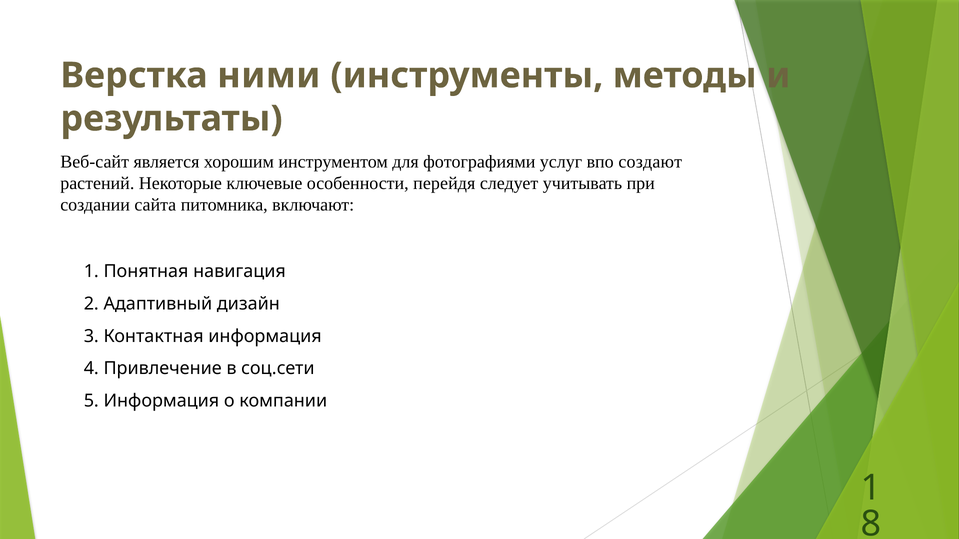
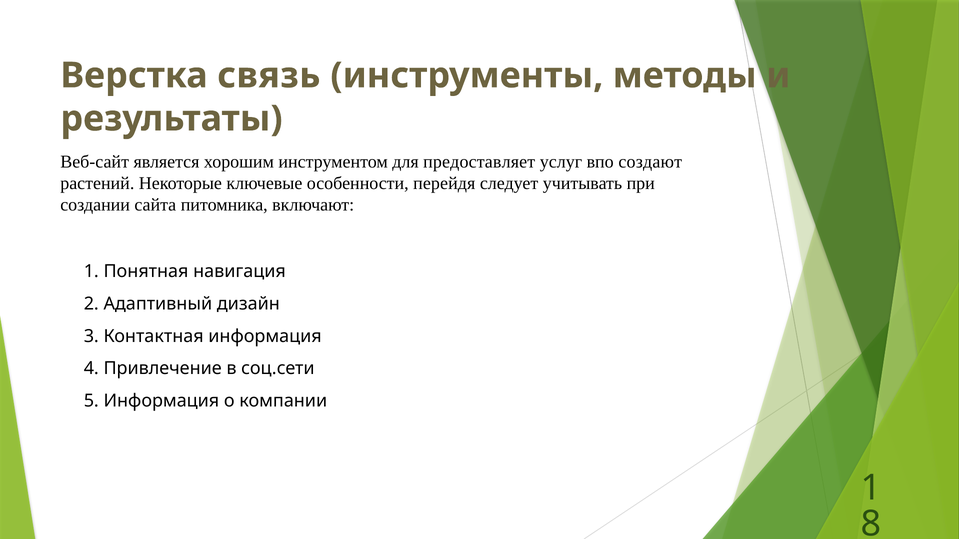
ними: ними -> связь (269, 76)
фотографиями: фотографиями -> предоставляет (479, 162)
